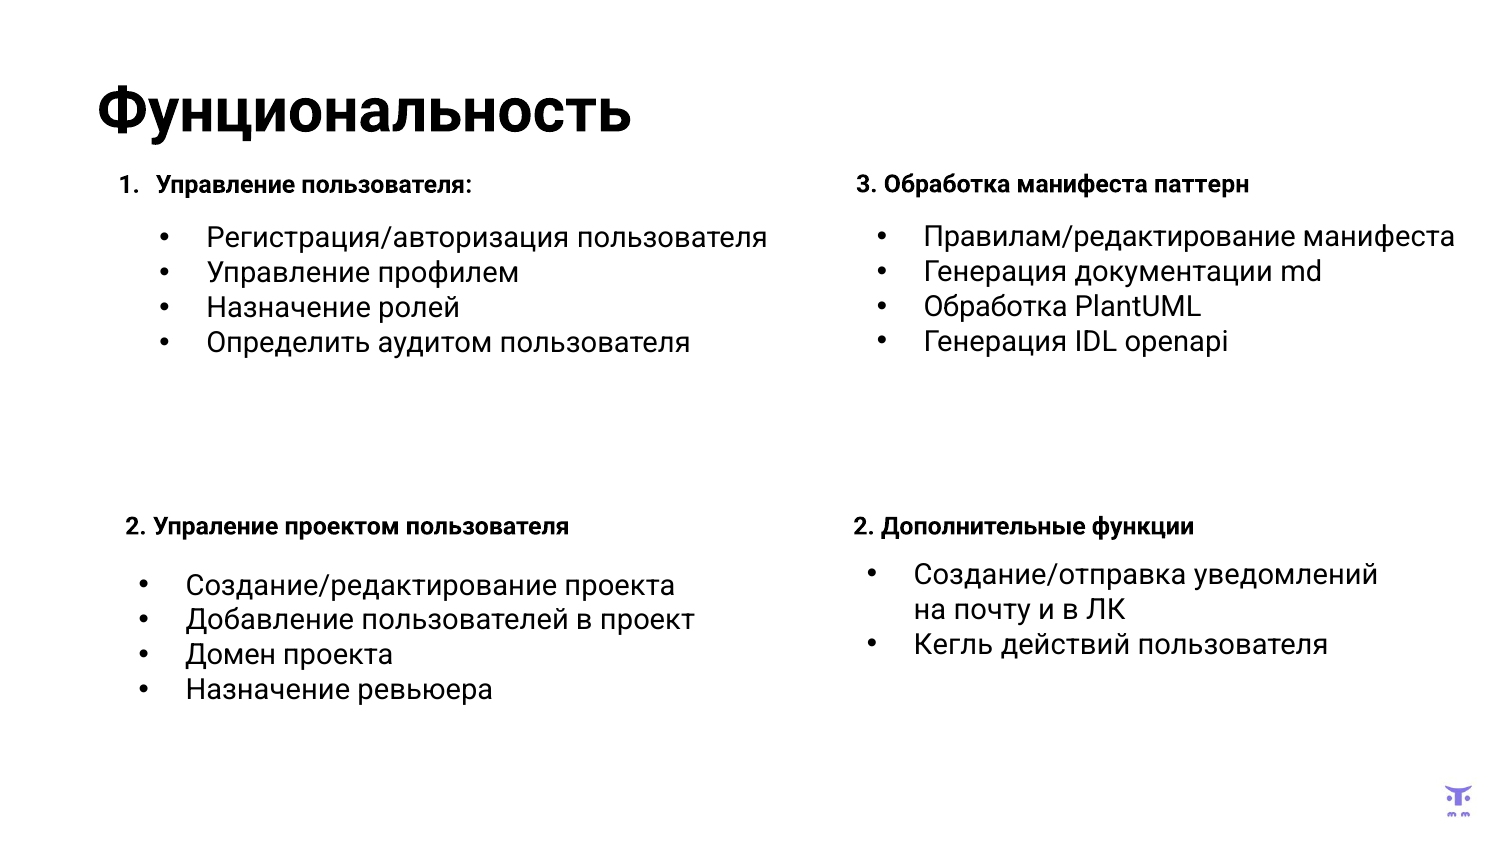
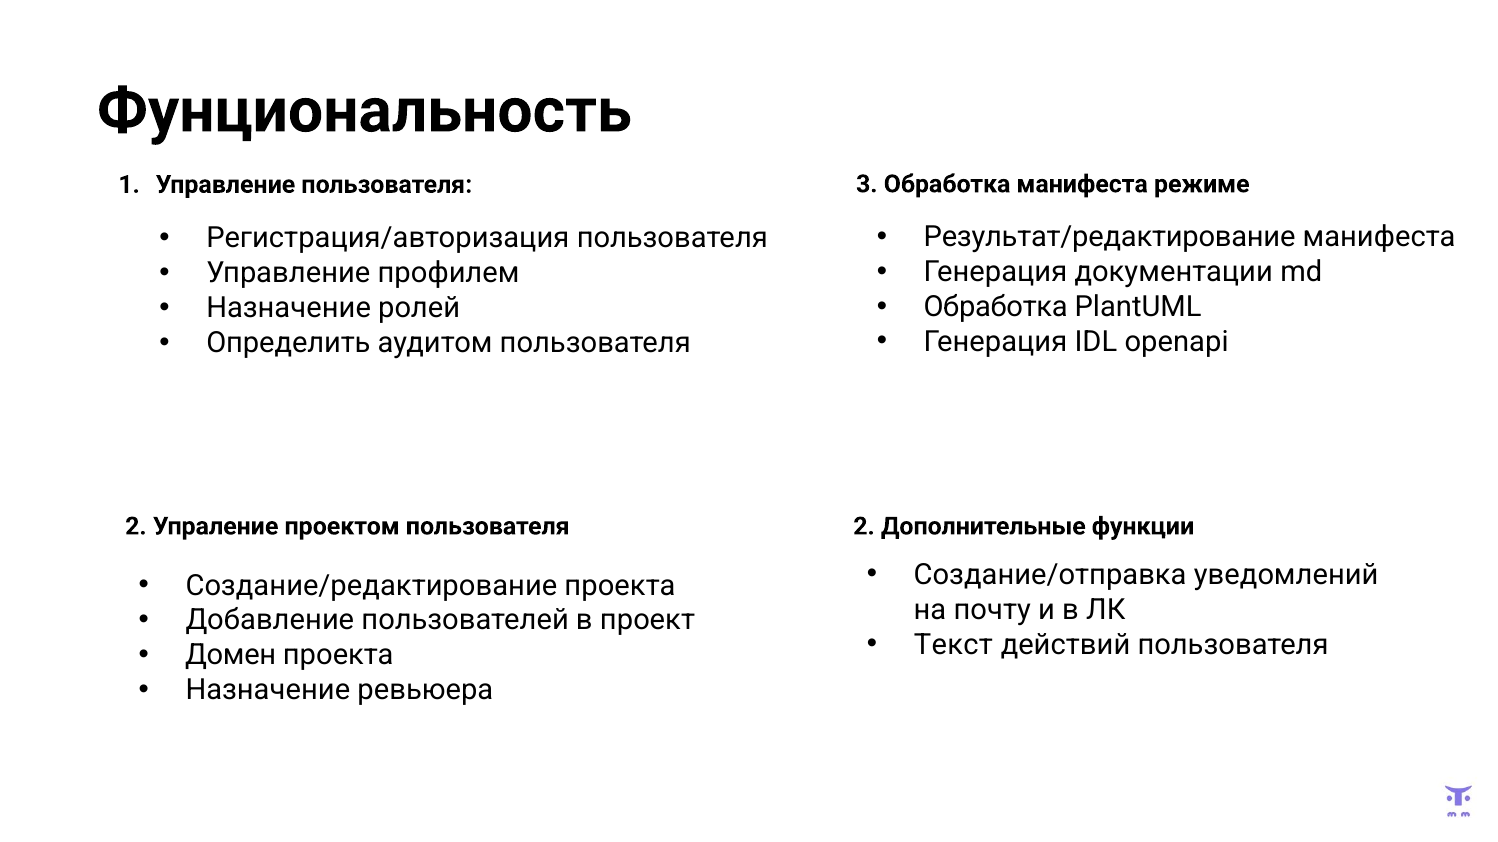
паттерн: паттерн -> режиме (1202, 184)
Правилам/редактирование: Правилам/редактирование -> Результат/редактирование (1110, 237)
Кегль: Кегль -> Текст (953, 645)
